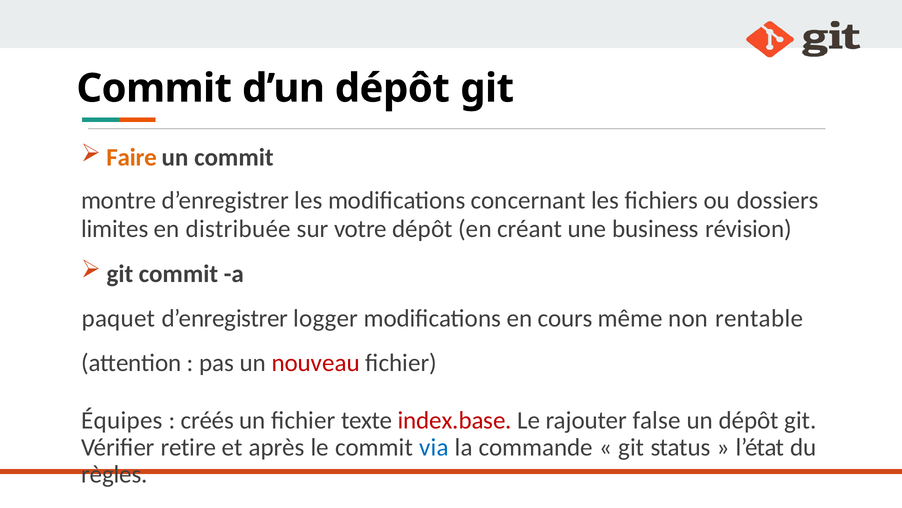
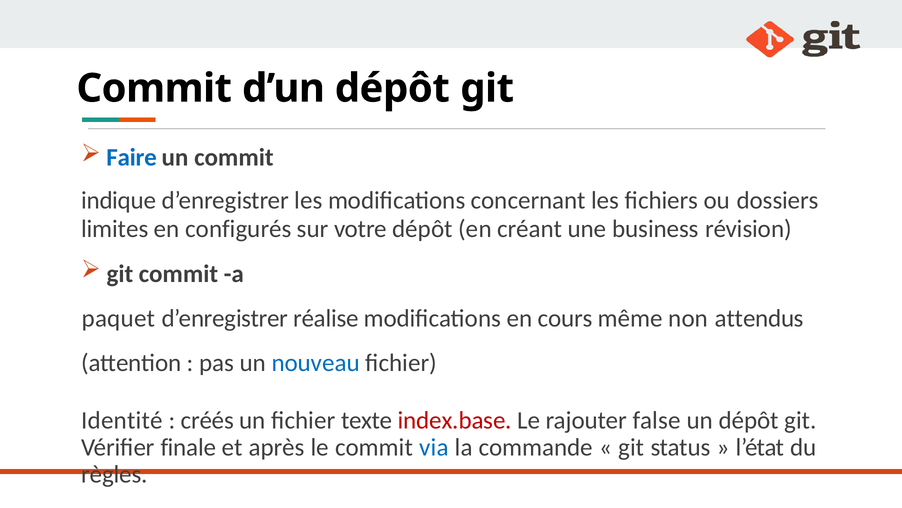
Faire colour: orange -> blue (132, 157)
montre: montre -> indique (119, 200)
distribuée: distribuée -> configurés (238, 229)
logger: logger -> réalise (326, 318)
rentable: rentable -> attendus (759, 318)
nouveau colour: red -> blue (316, 363)
Équipes: Équipes -> Identité (122, 420)
retire: retire -> finale (188, 447)
